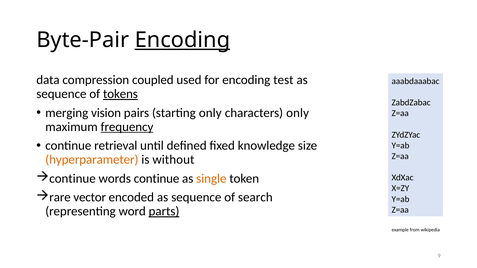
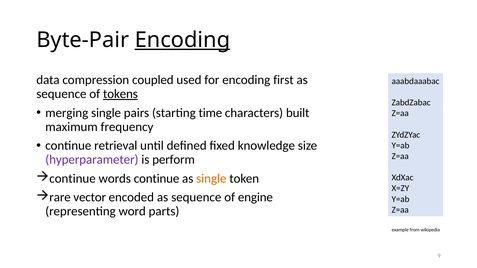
test: test -> first (283, 80)
merging vision: vision -> single (106, 113)
starting only: only -> time (210, 113)
characters only: only -> built (298, 113)
frequency underline: present -> none (127, 127)
hyperparameter colour: orange -> purple (92, 160)
without: without -> perform (174, 160)
search: search -> engine (255, 198)
parts underline: present -> none (164, 212)
